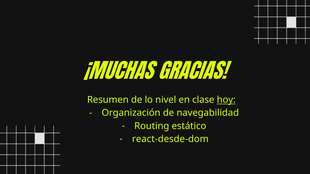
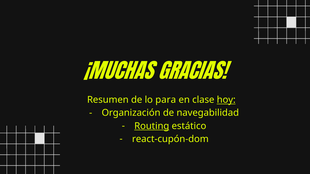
nivel: nivel -> para (166, 100)
Routing underline: none -> present (152, 126)
react-desde-dom: react-desde-dom -> react-cupón-dom (170, 139)
